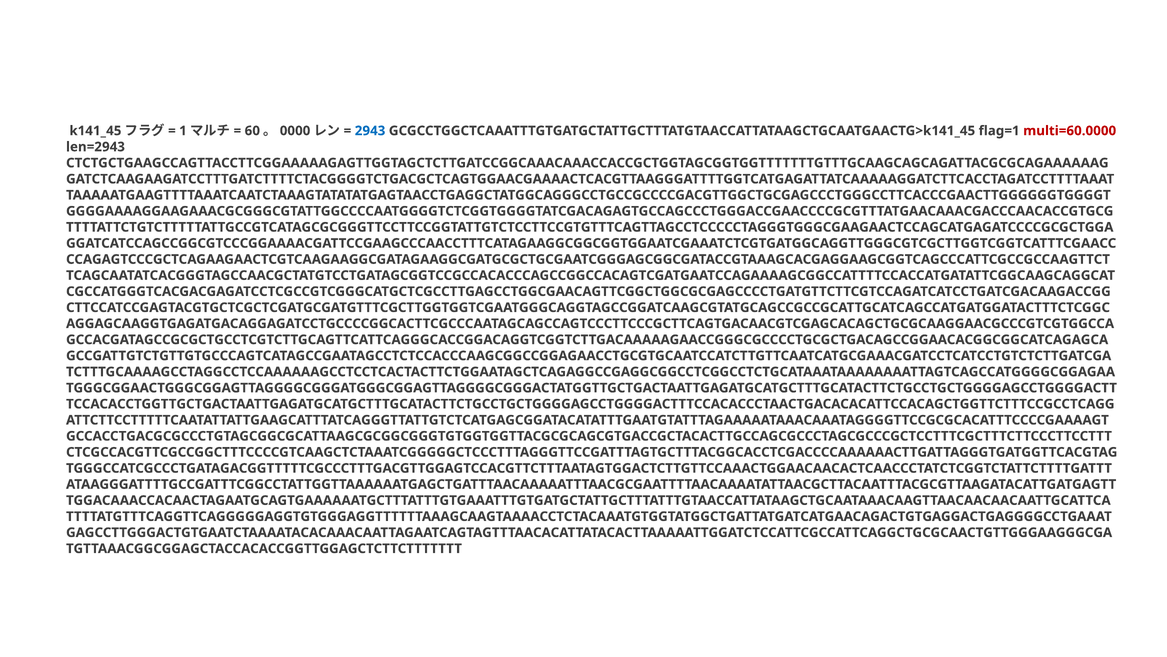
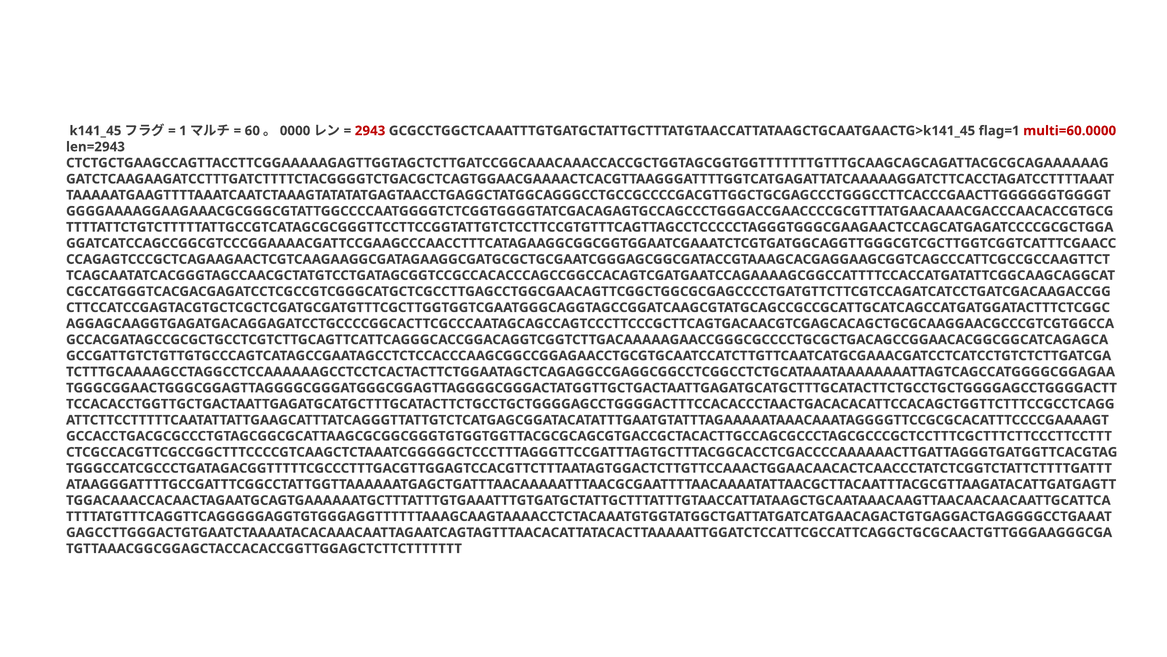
2943 colour: blue -> red (370, 131)
